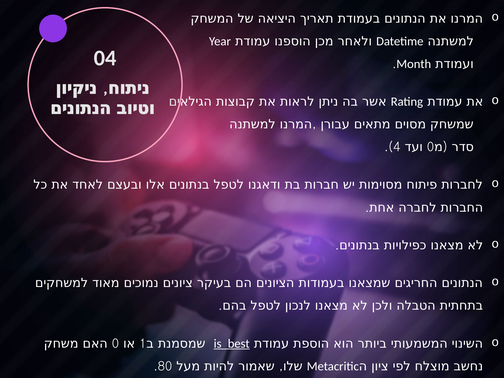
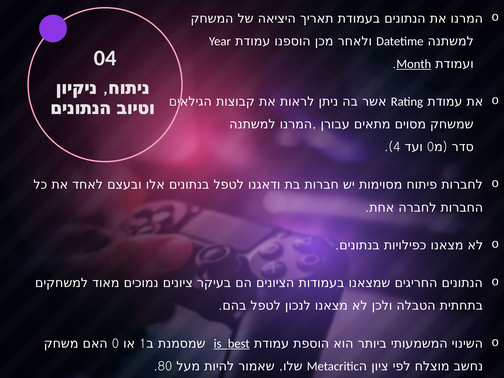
Month underline: none -> present (414, 64)
